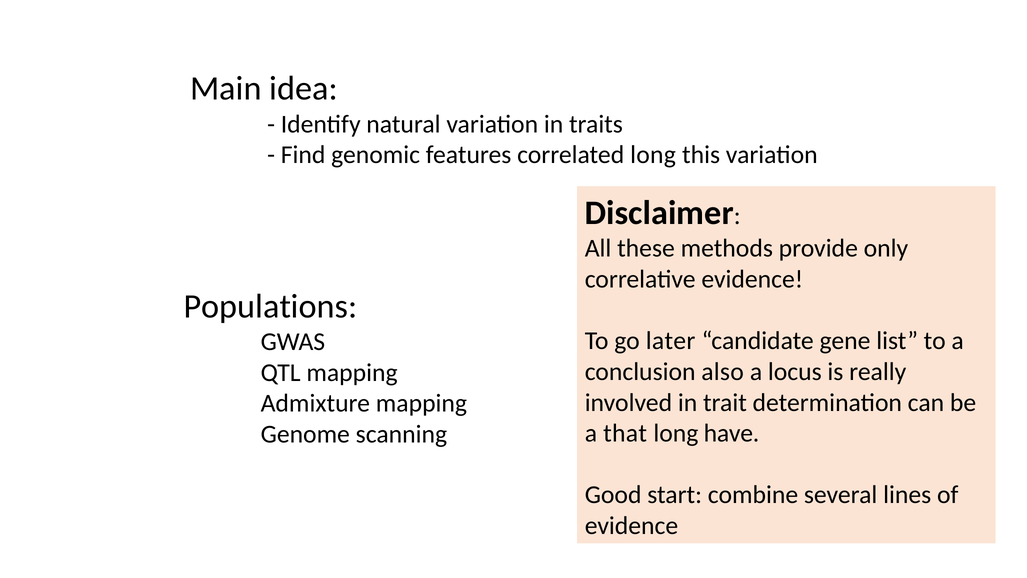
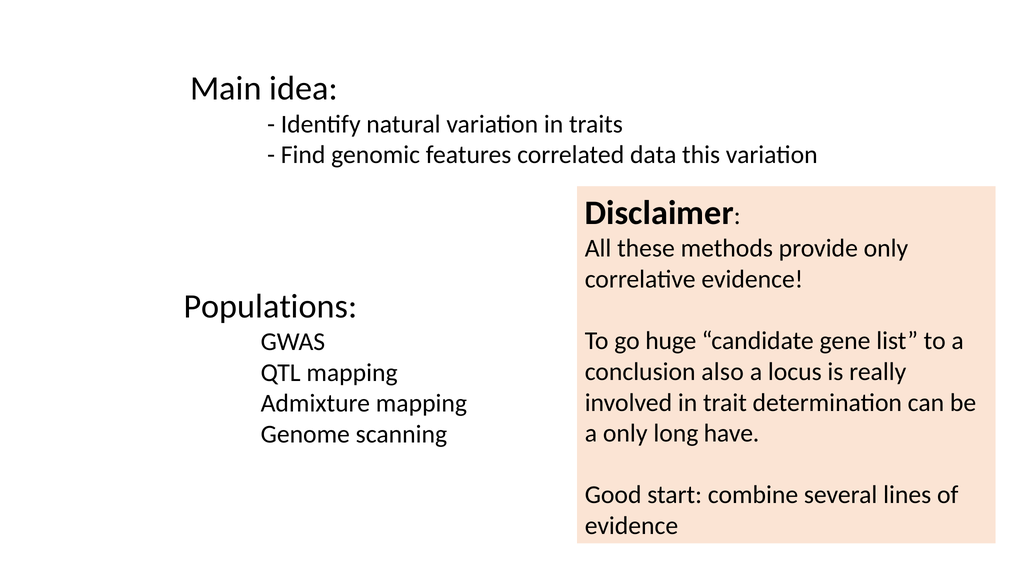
correlated long: long -> data (653, 155)
later: later -> huge (671, 341)
a that: that -> only (625, 433)
